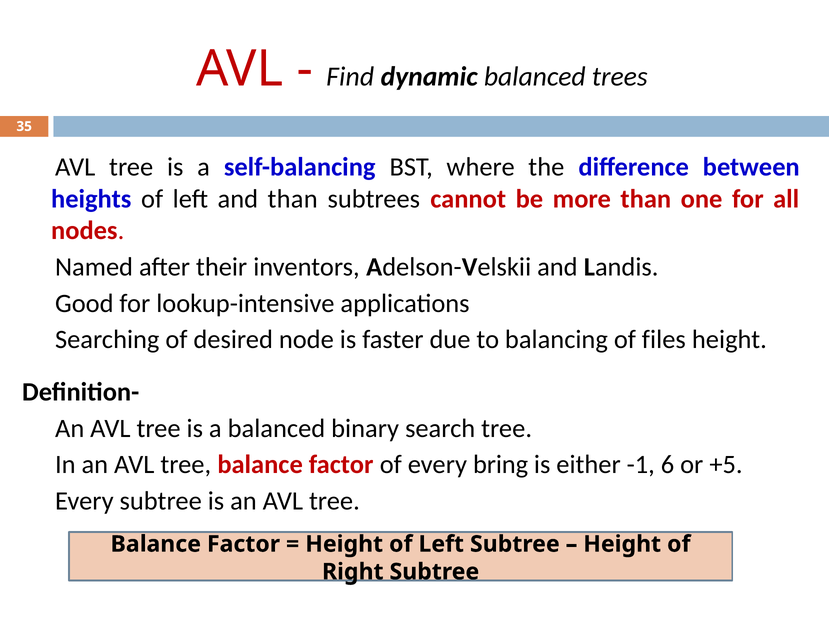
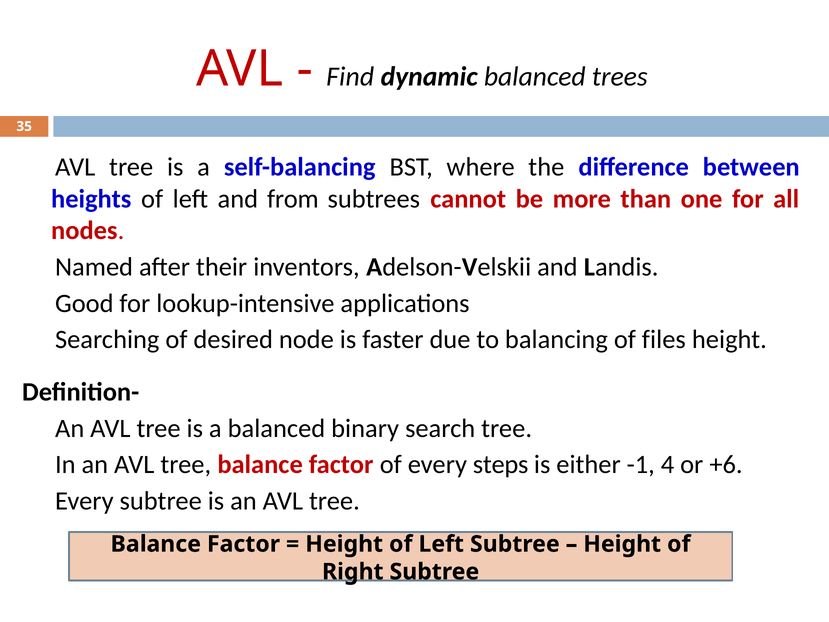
and than: than -> from (293, 199)
bring: bring -> steps (501, 464)
6: 6 -> 4 (667, 464)
+5: +5 -> +6 (726, 464)
